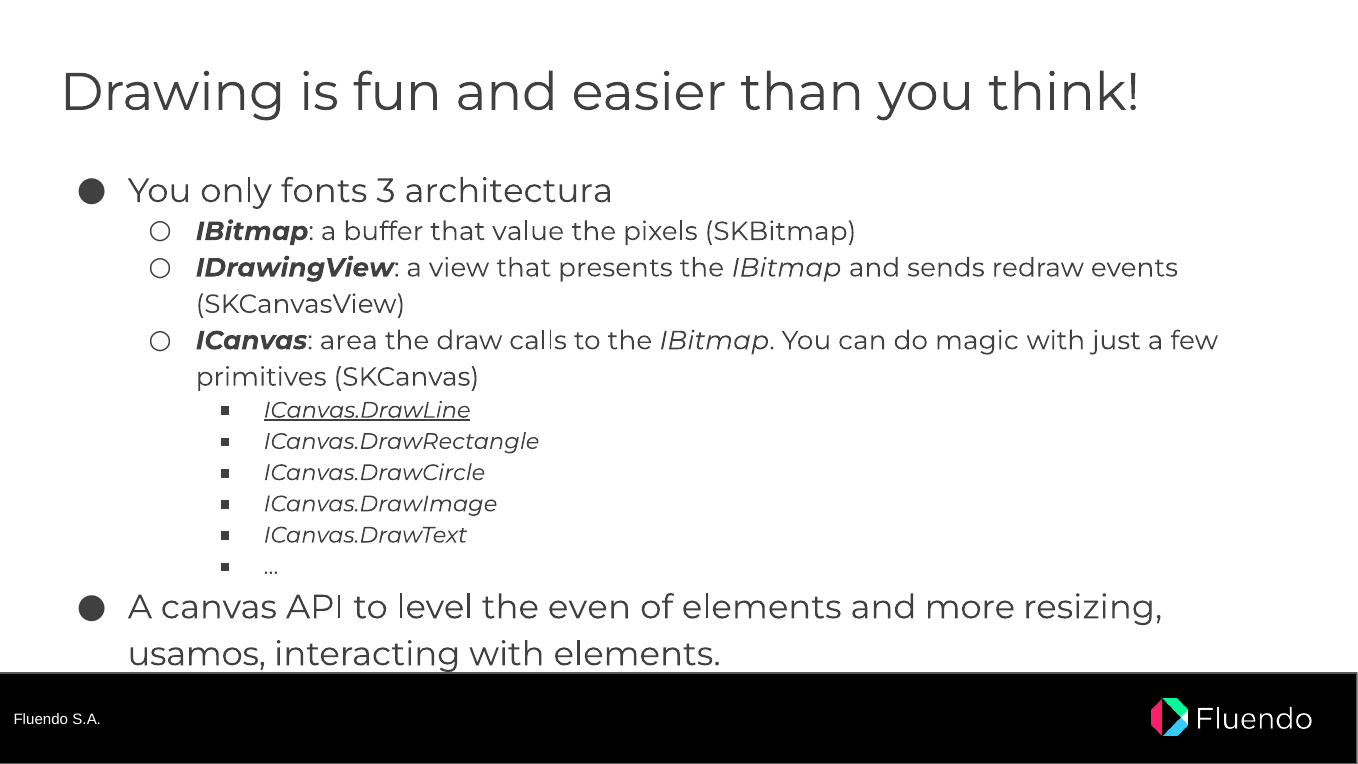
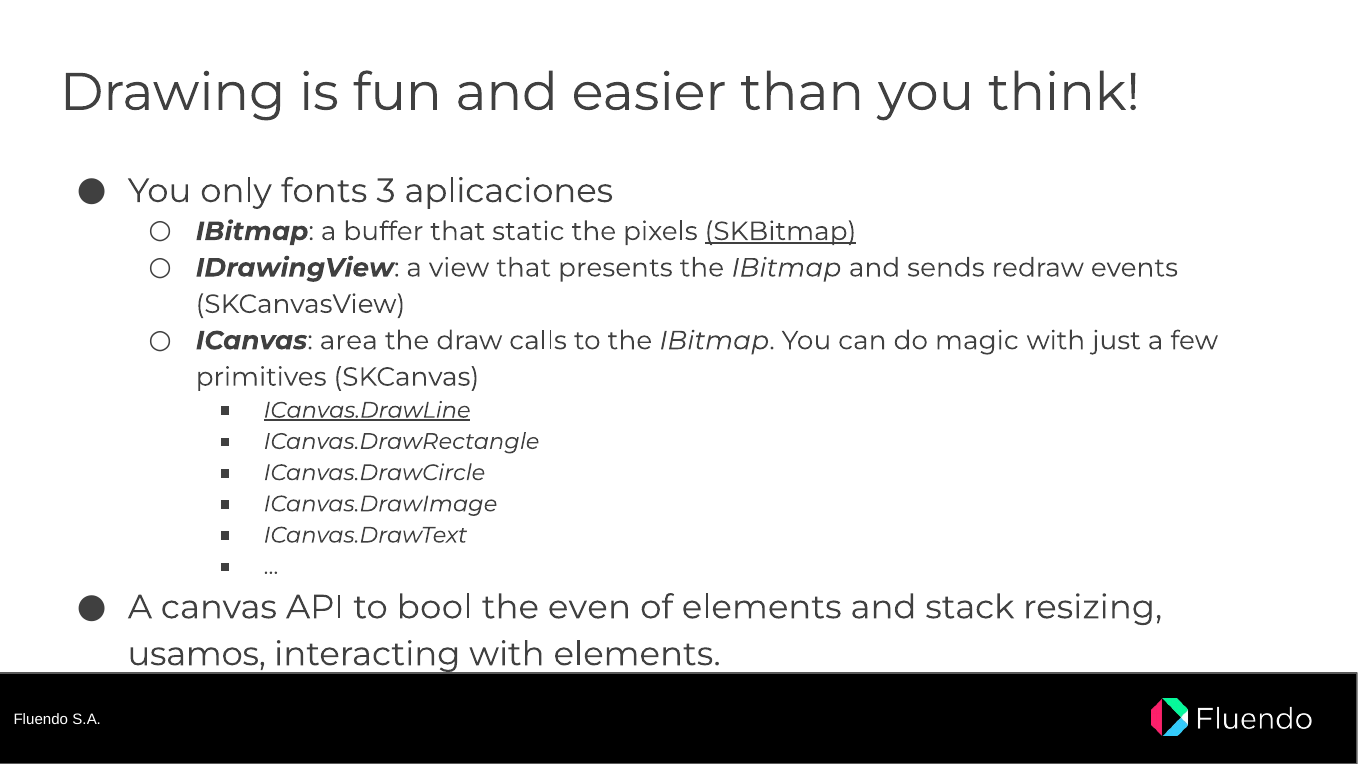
architectura: architectura -> aplicaciones (509, 191)
value: value -> static (528, 231)
SKBitmap underline: none -> present (780, 231)
level: level -> bool (435, 607)
more: more -> stack (970, 607)
